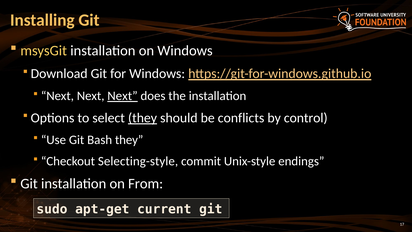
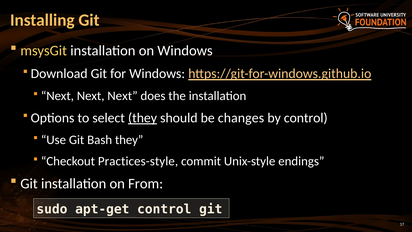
Next underline: present -> none (122, 96)
conflicts: conflicts -> changes (241, 118)
Selecting-style: Selecting-style -> Practices-style (138, 161)
apt-get current: current -> control (164, 209)
